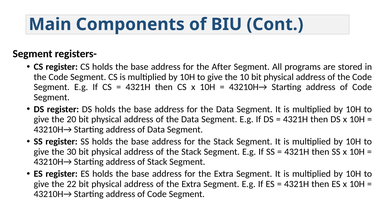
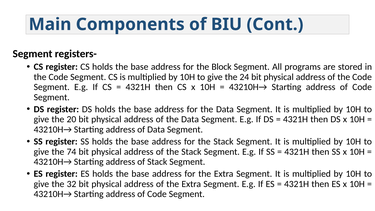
After: After -> Block (222, 67)
10: 10 -> 24 (244, 77)
30: 30 -> 74 (71, 152)
22: 22 -> 32 (72, 184)
